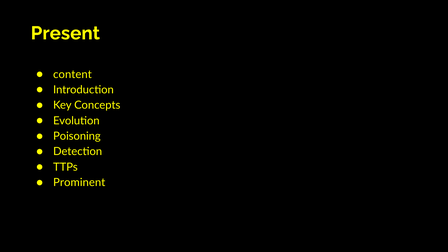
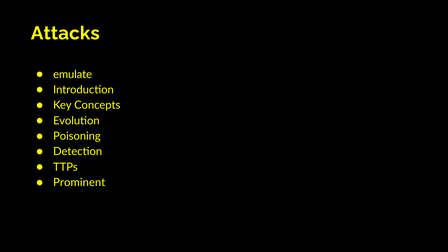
Present: Present -> Attacks (65, 33)
content: content -> emulate (73, 74)
